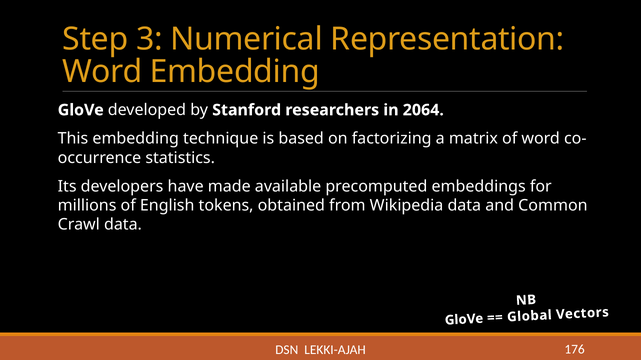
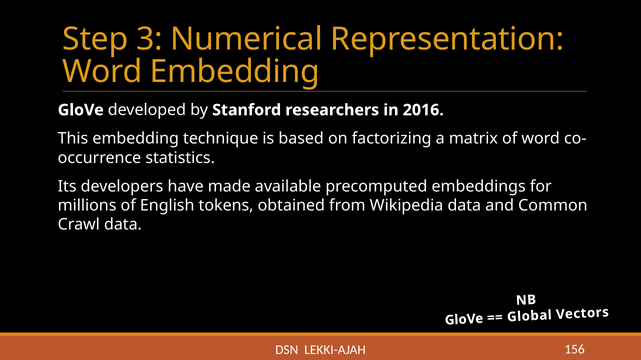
2064: 2064 -> 2016 (423, 110)
176: 176 -> 156 (575, 350)
